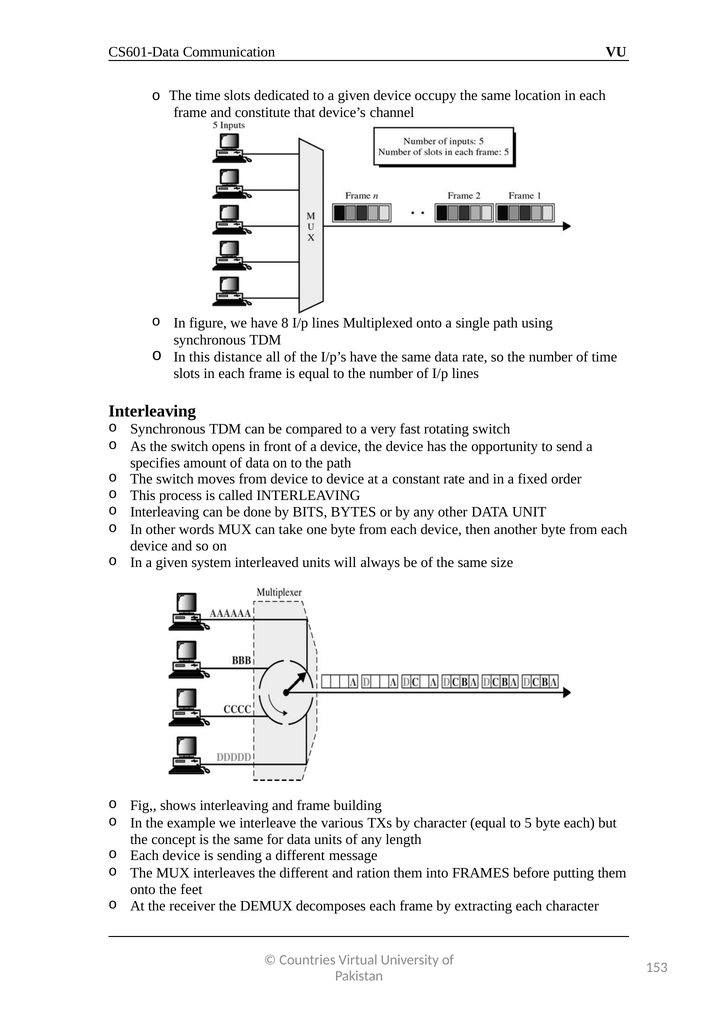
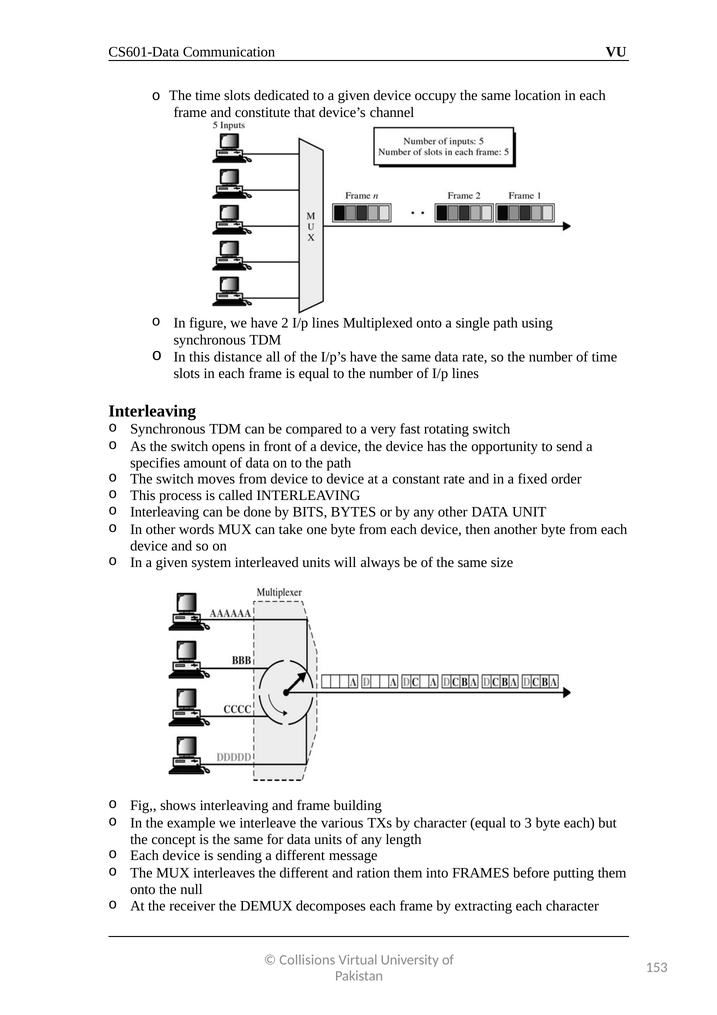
8: 8 -> 2 (285, 323)
5: 5 -> 3 (528, 823)
feet: feet -> null (192, 889)
Countries: Countries -> Collisions (307, 960)
